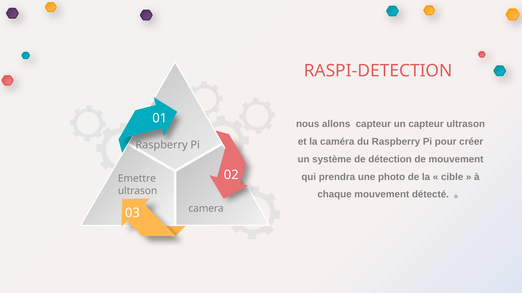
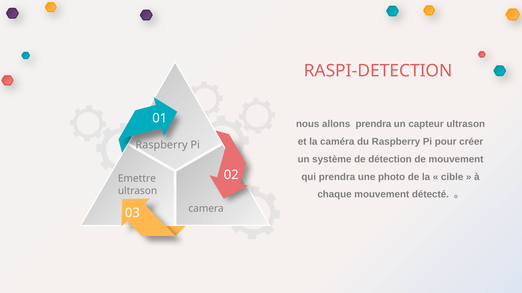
allons capteur: capteur -> prendra (373, 124)
